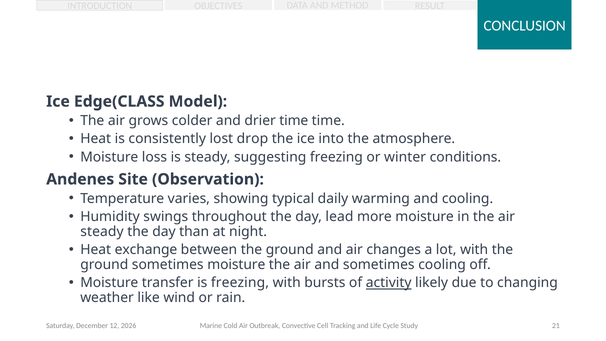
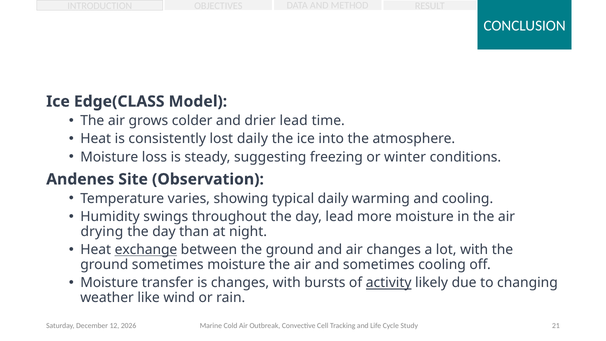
drier time: time -> lead (294, 121)
lost drop: drop -> daily (252, 139)
steady: steady -> drying (102, 232)
exchange underline: none -> present (146, 250)
is freezing: freezing -> changes (240, 283)
